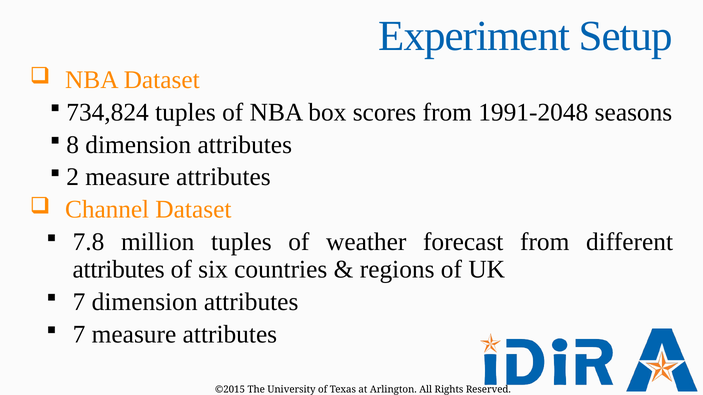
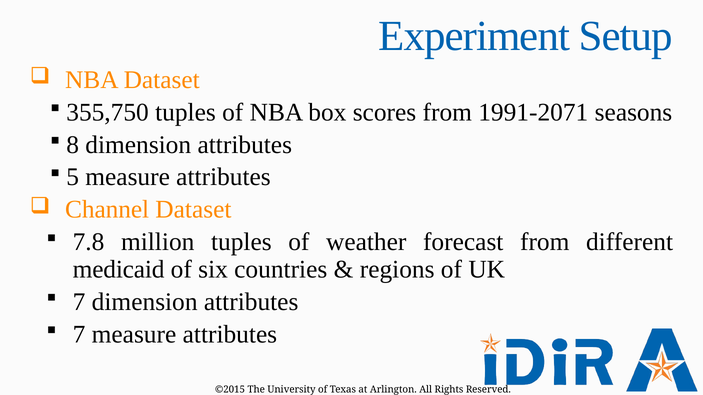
734,824: 734,824 -> 355,750 (108, 112)
1991-2048: 1991-2048 -> 1991-2071 (533, 112)
2: 2 -> 5 (73, 177)
attributes: attributes -> medicaid (119, 270)
